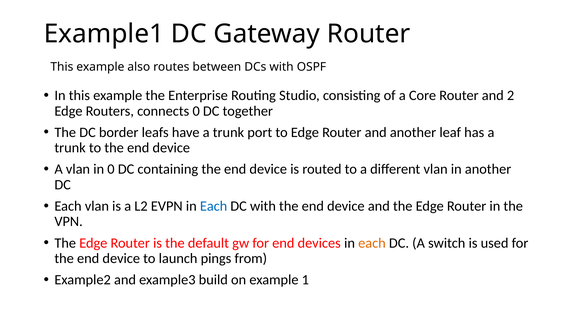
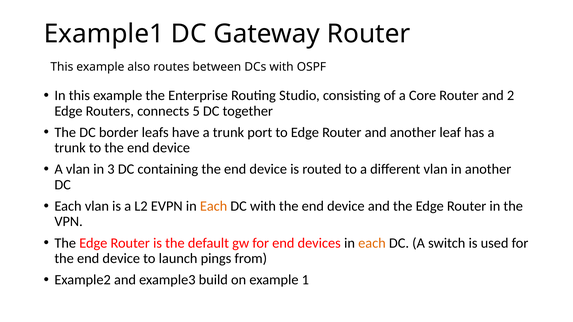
connects 0: 0 -> 5 (196, 111)
in 0: 0 -> 3 (111, 169)
Each colour: blue -> orange (214, 206)
